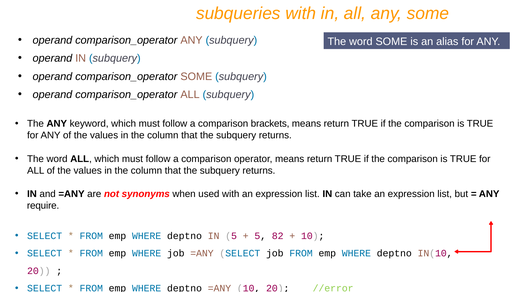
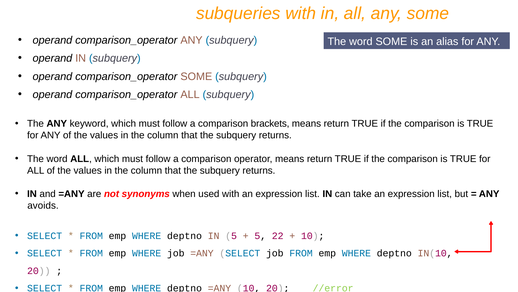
require: require -> avoids (43, 205)
82: 82 -> 22 (278, 235)
